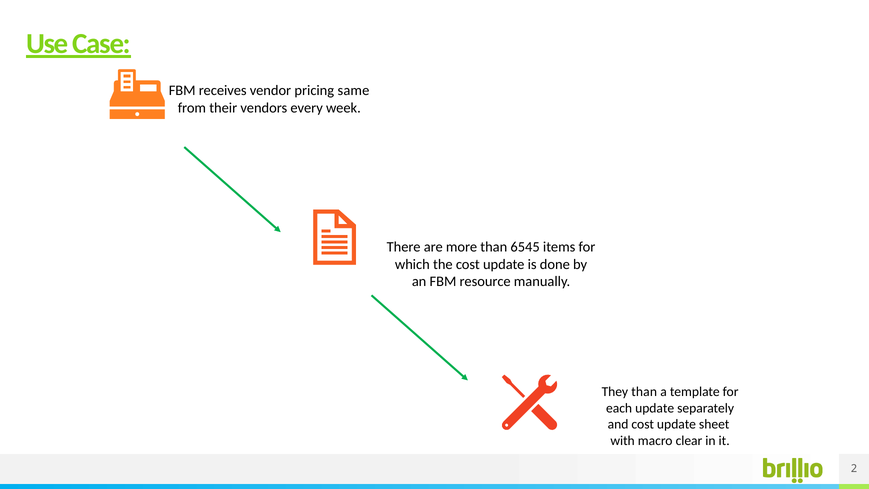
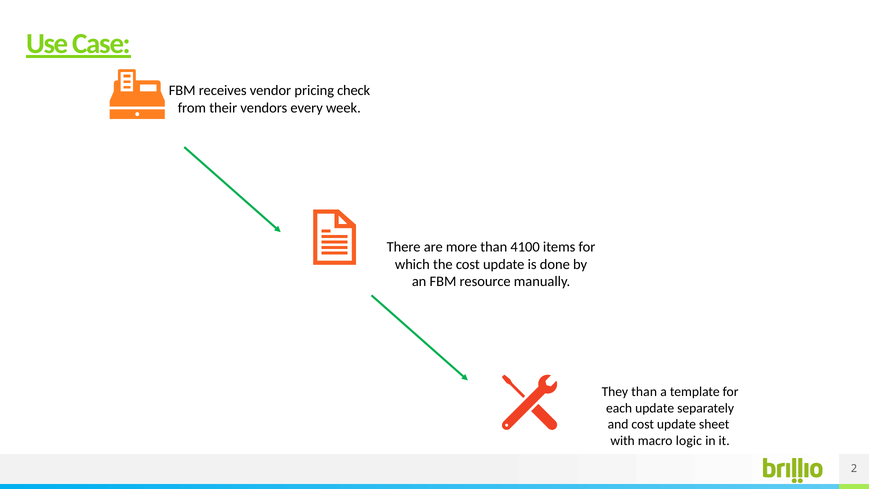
same: same -> check (354, 90)
6545: 6545 -> 4100 (525, 247)
clear: clear -> logic (689, 441)
